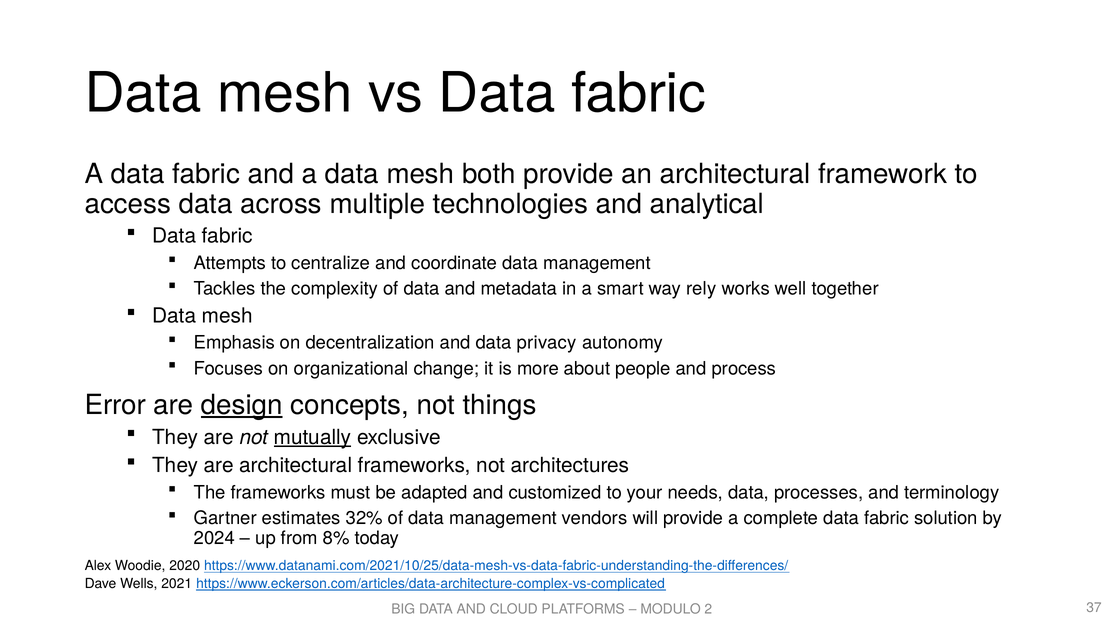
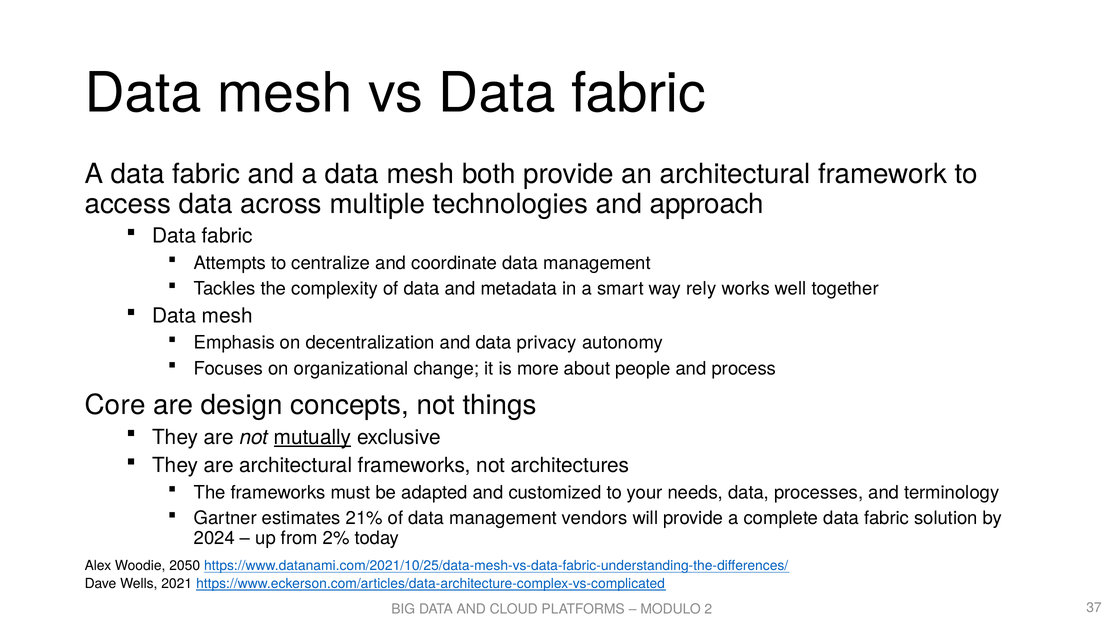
analytical: analytical -> approach (707, 204)
Error: Error -> Core (115, 405)
design underline: present -> none (242, 405)
32%: 32% -> 21% (364, 518)
8%: 8% -> 2% (336, 538)
2020: 2020 -> 2050 (185, 565)
